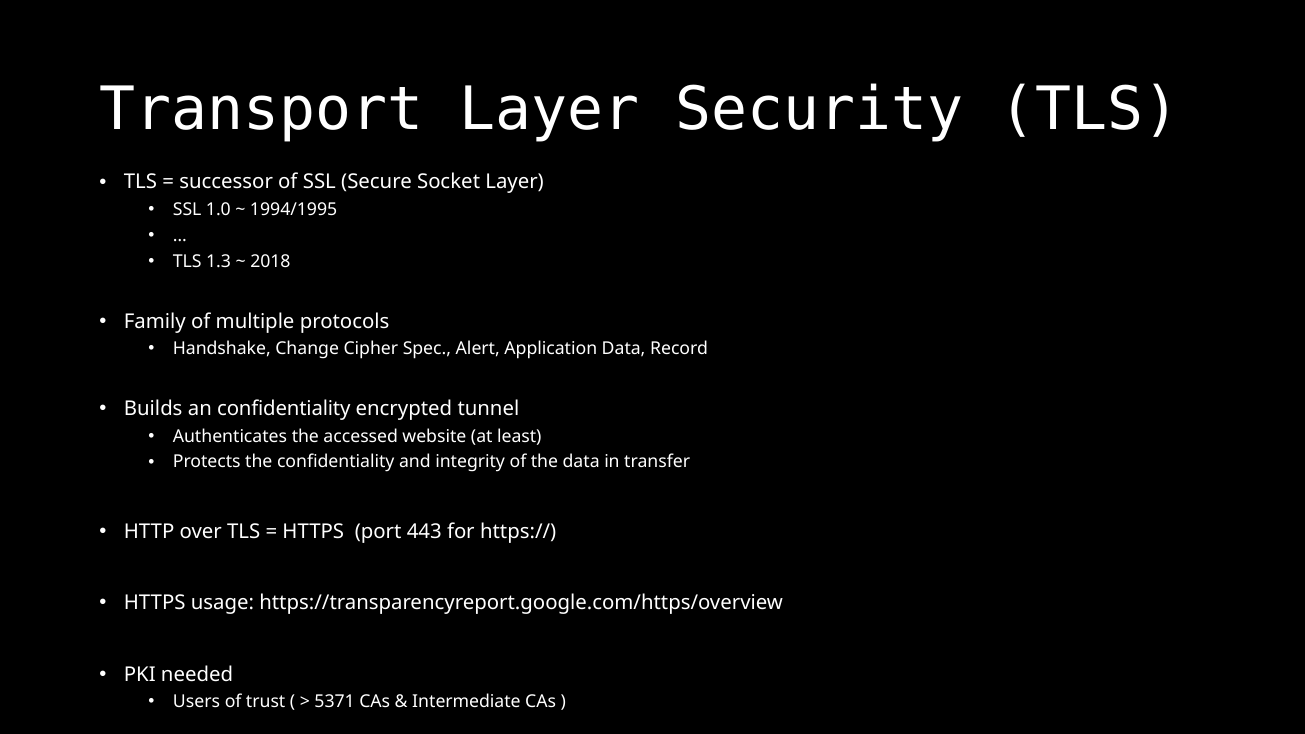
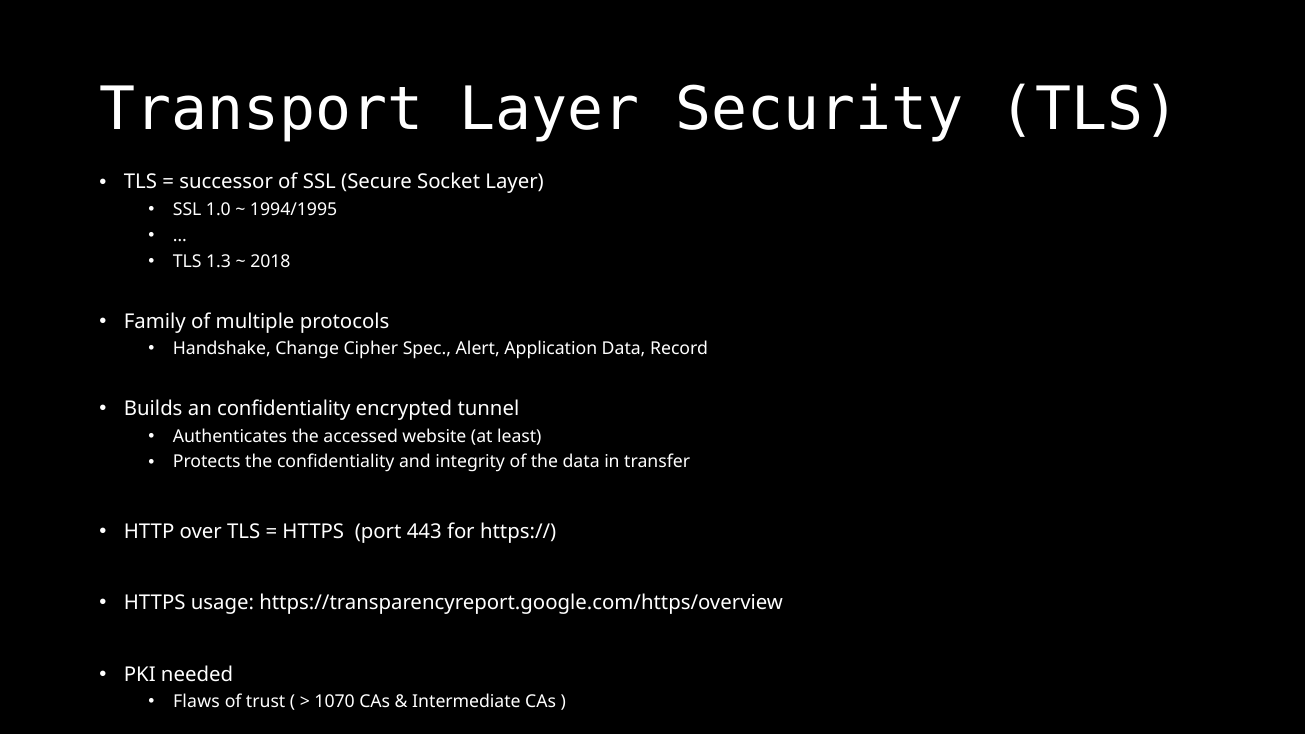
Users: Users -> Flaws (196, 702)
5371: 5371 -> 1070 (335, 702)
